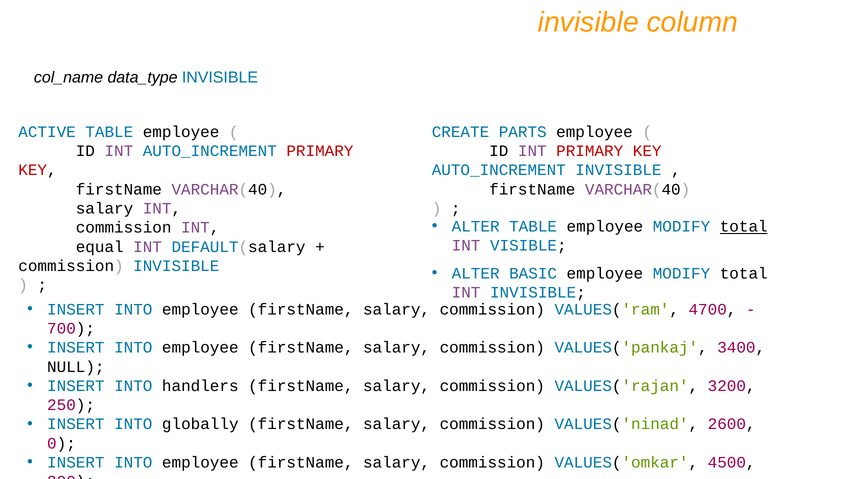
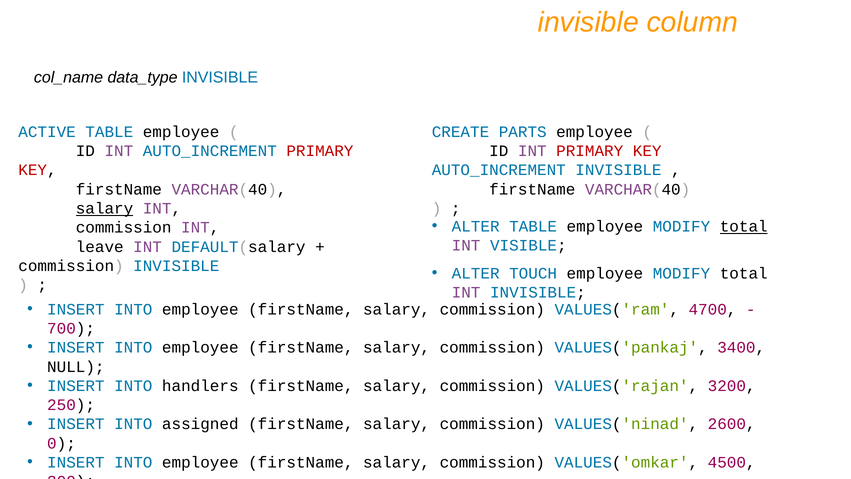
salary underline: none -> present (105, 208)
equal: equal -> leave (100, 247)
BASIC: BASIC -> TOUCH (533, 273)
globally: globally -> assigned (200, 424)
